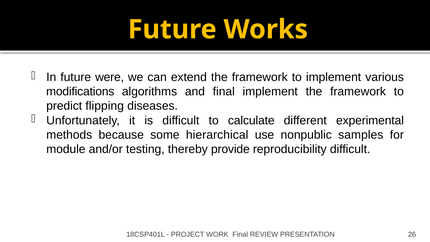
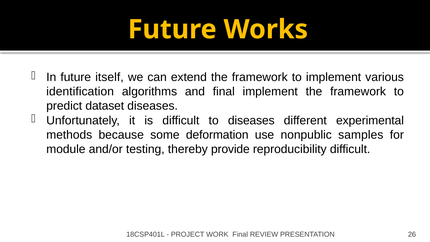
were: were -> itself (109, 77)
modifications: modifications -> identification (80, 92)
flipping: flipping -> dataset (105, 106)
to calculate: calculate -> diseases (251, 120)
hierarchical: hierarchical -> deformation (217, 135)
